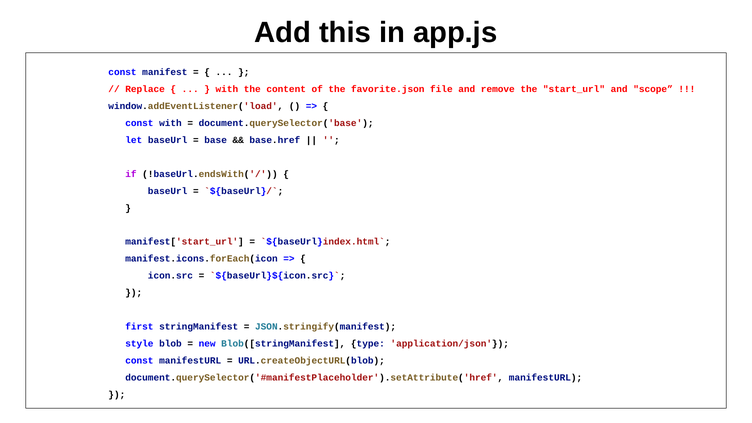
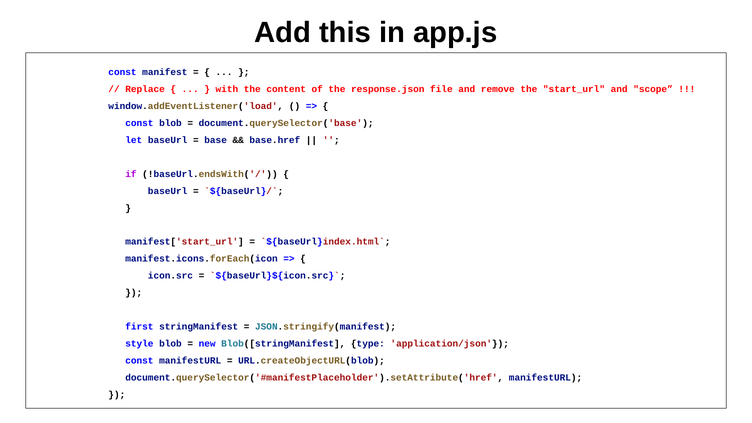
favorite.json: favorite.json -> response.json (388, 89)
const with: with -> blob (170, 123)
